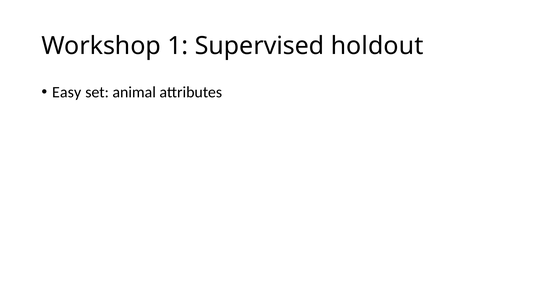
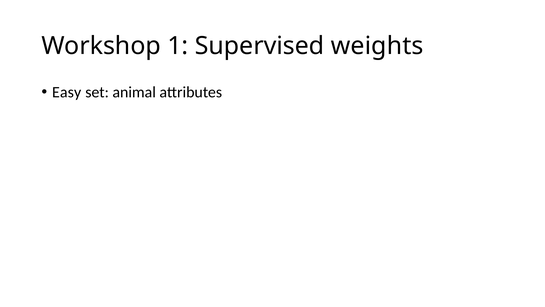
holdout: holdout -> weights (377, 46)
